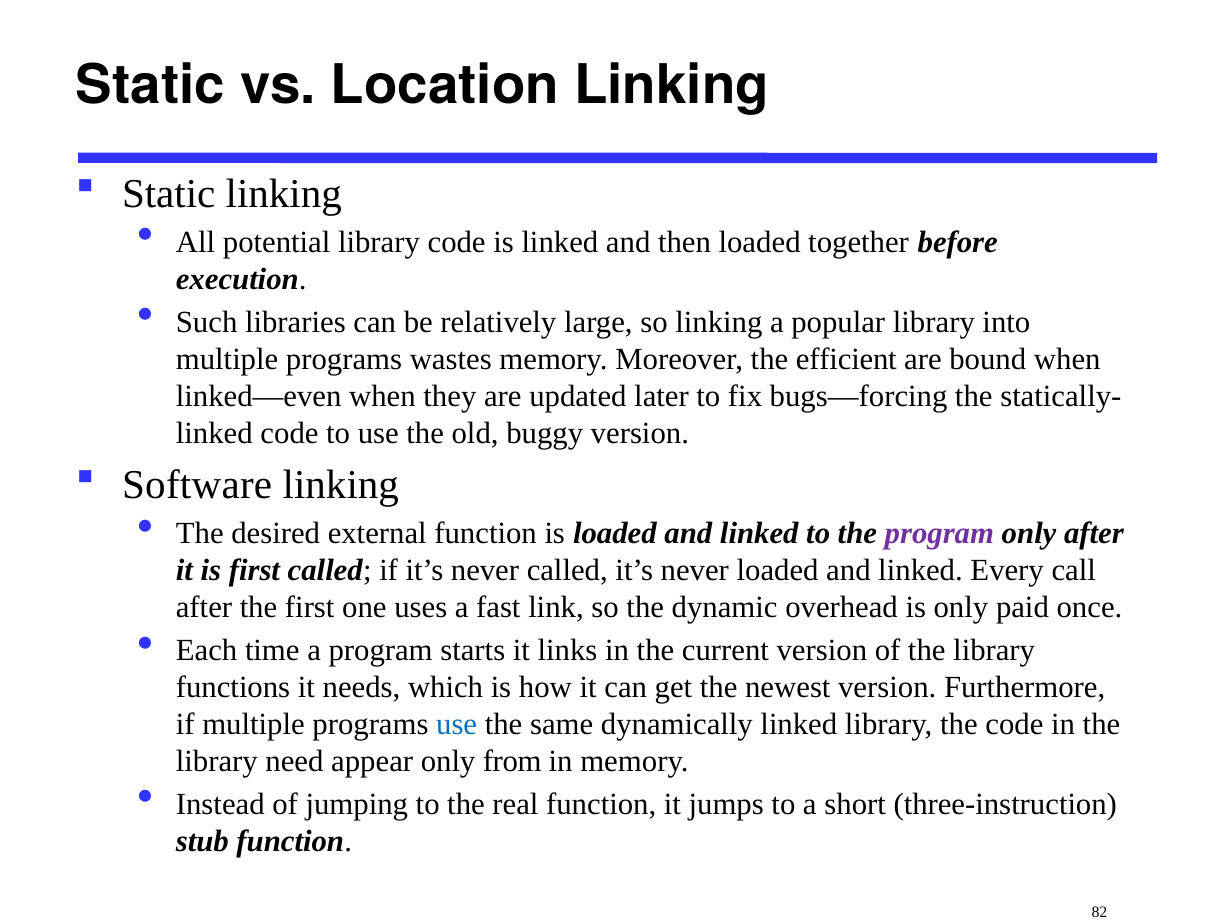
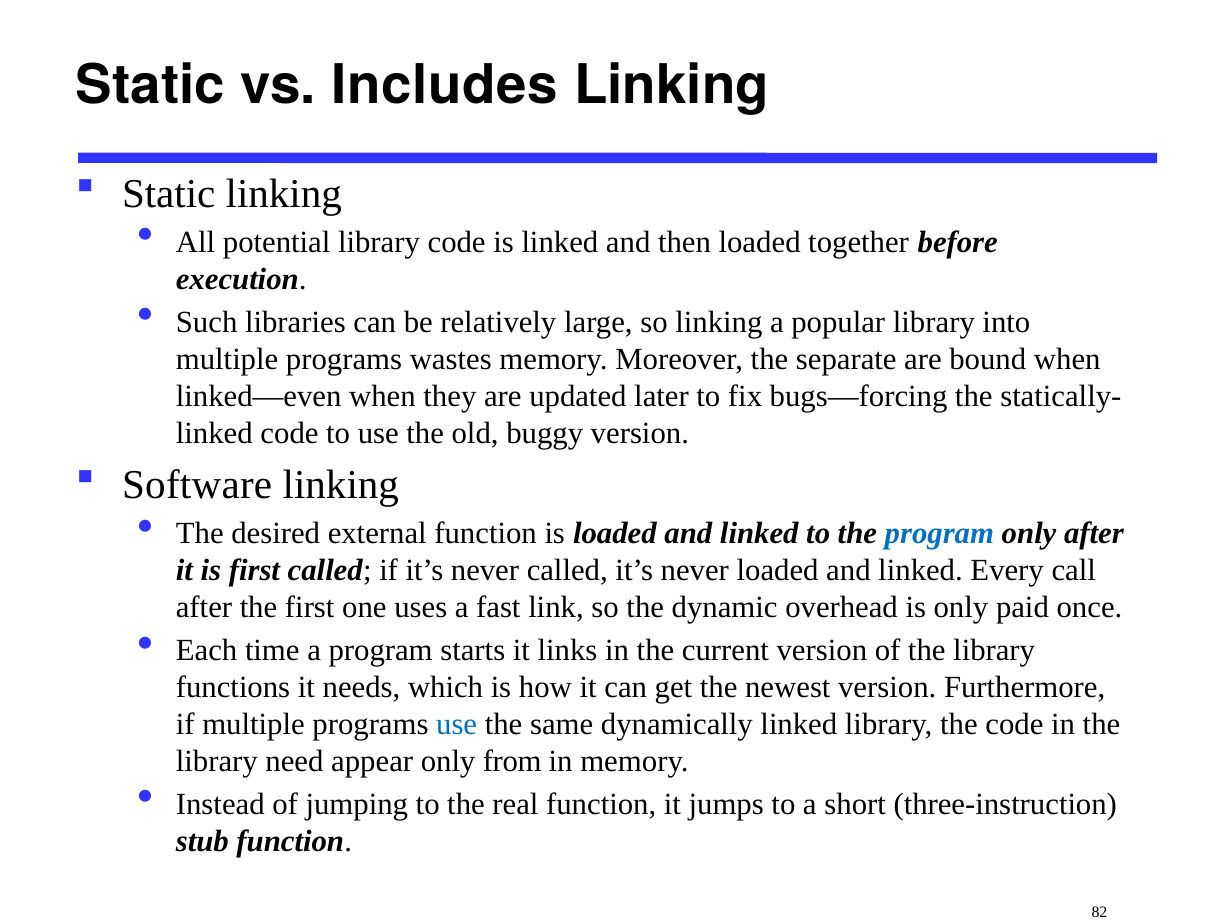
Location: Location -> Includes (445, 85)
efficient: efficient -> separate (846, 359)
program colour: purple -> blue (939, 534)
